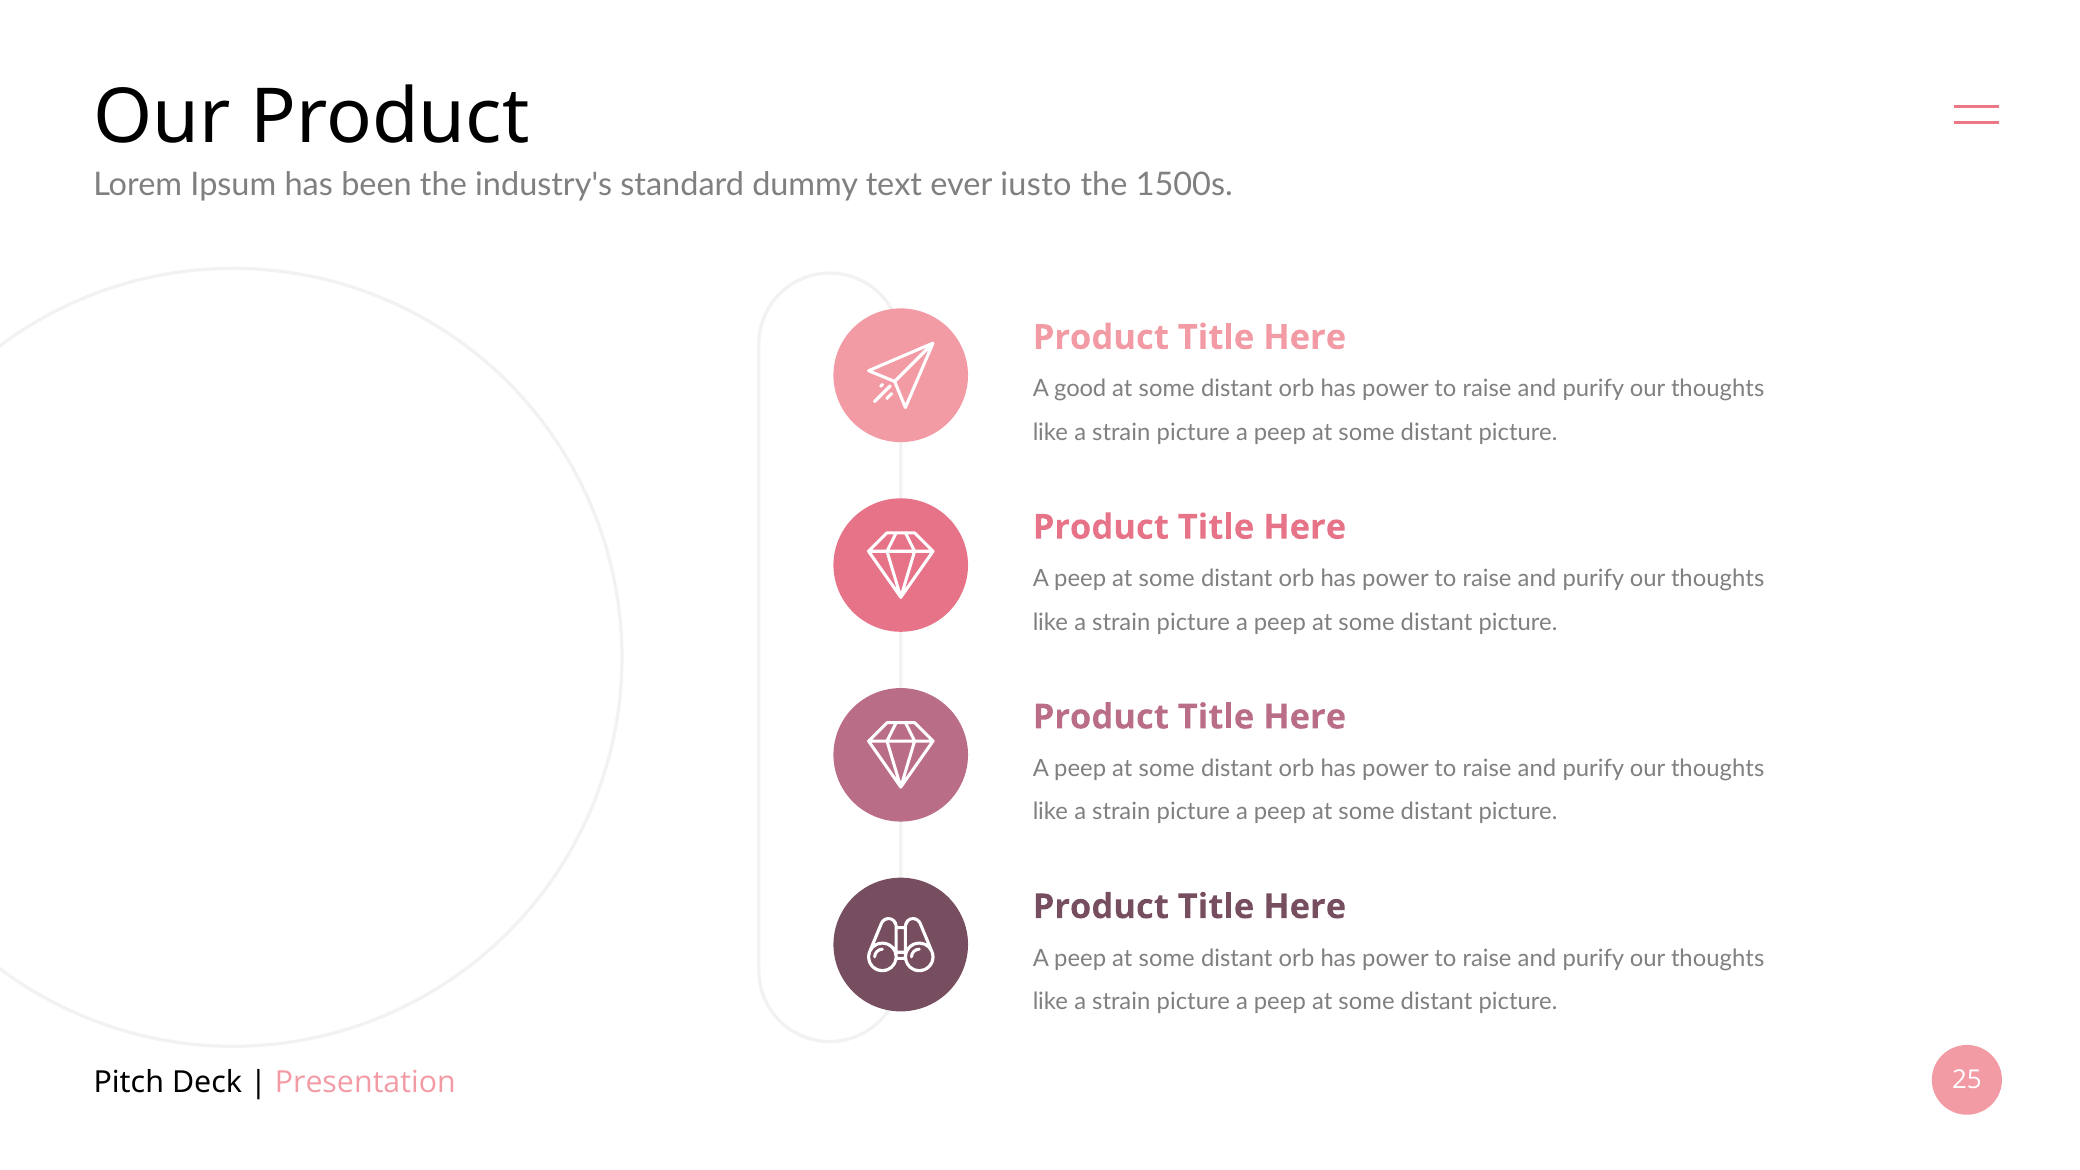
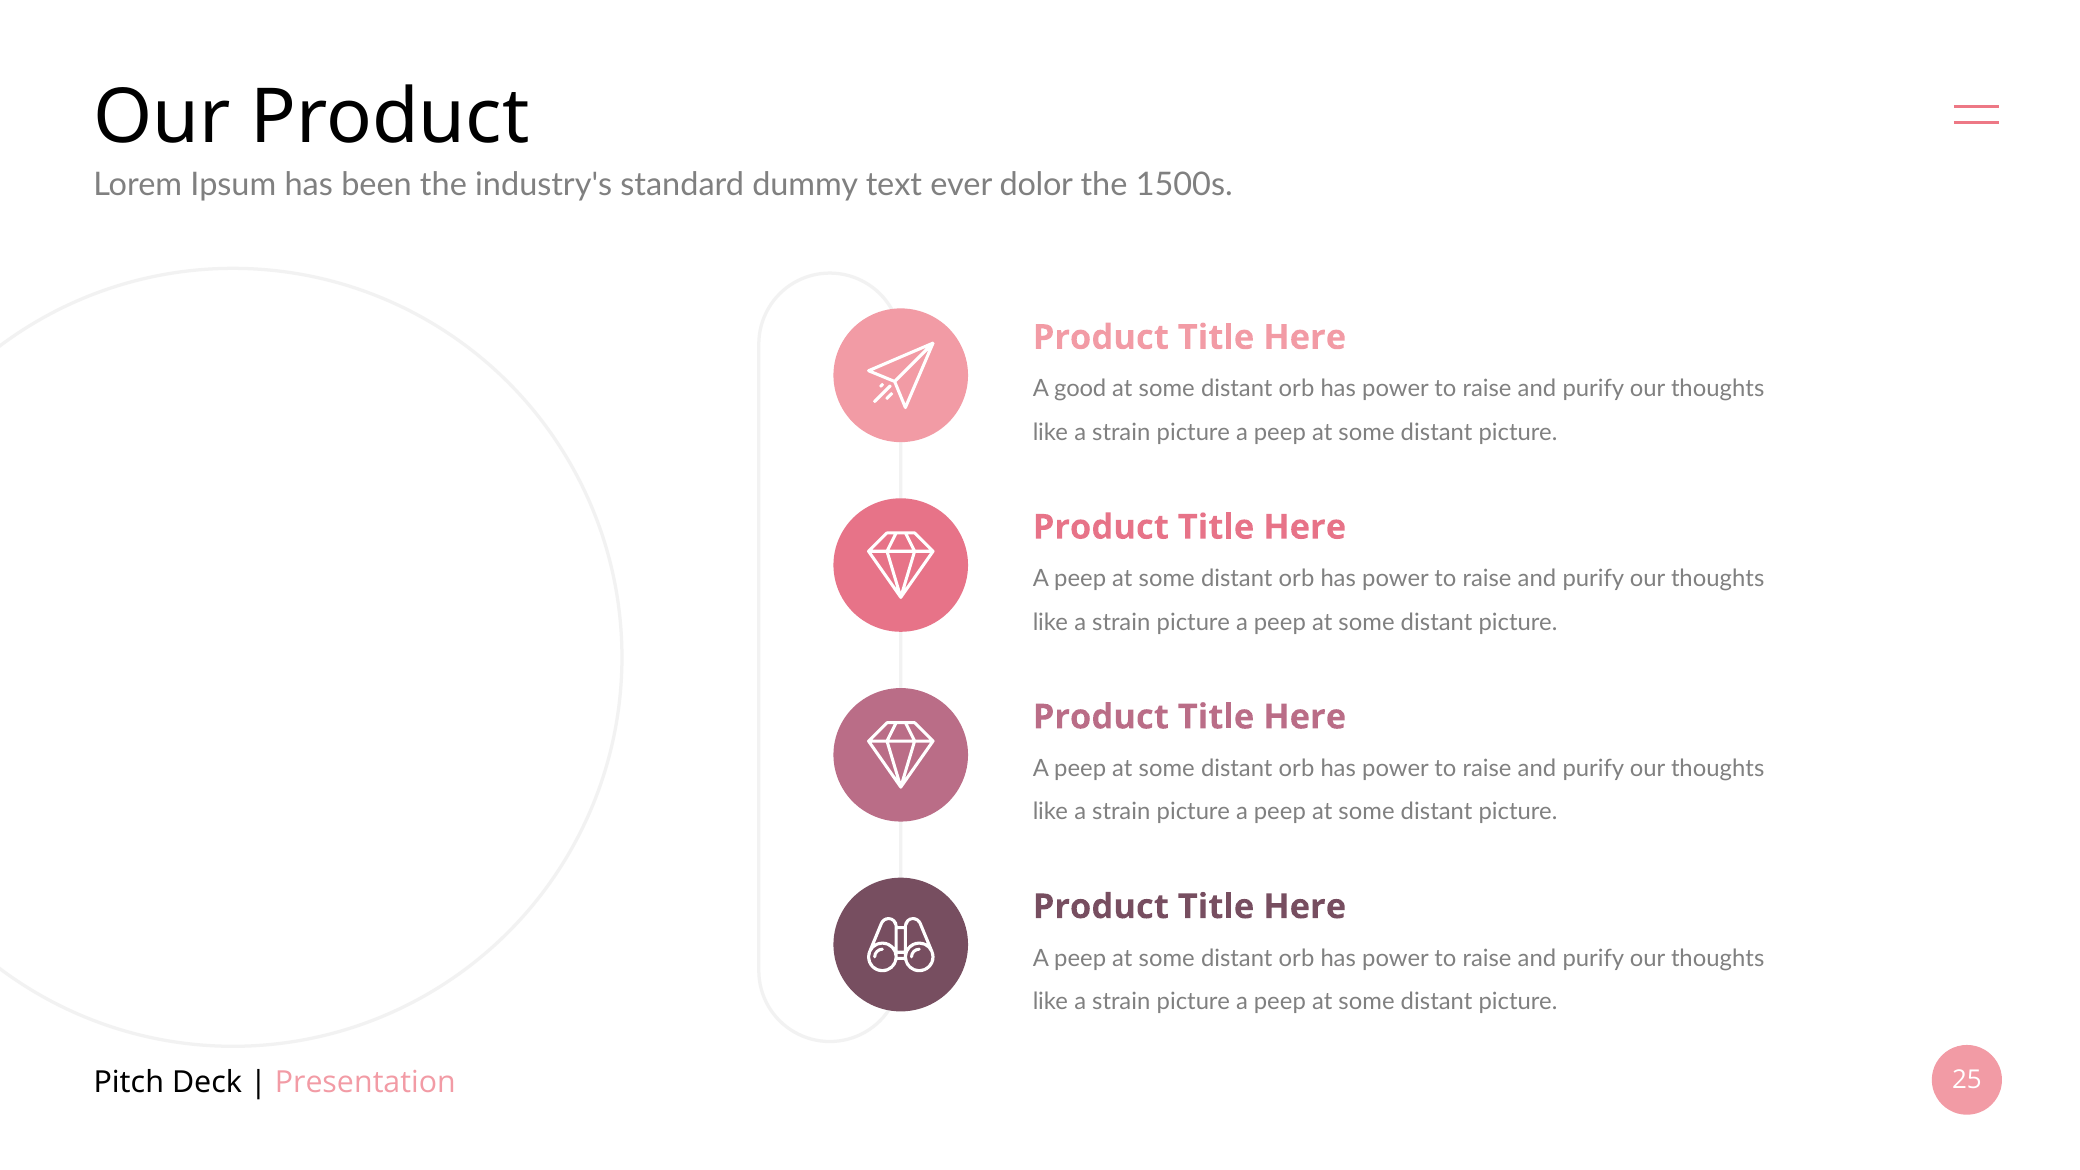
iusto: iusto -> dolor (1036, 184)
